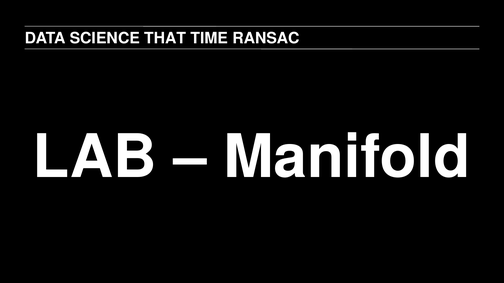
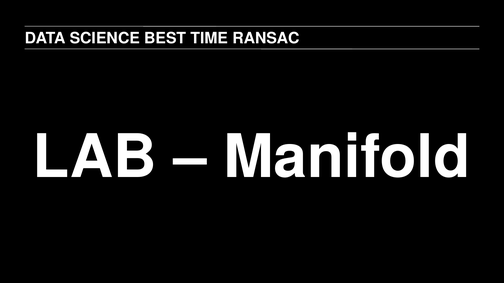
THAT: THAT -> BEST (165, 38)
